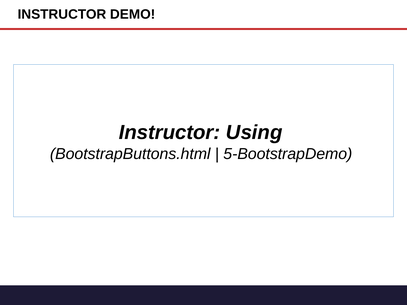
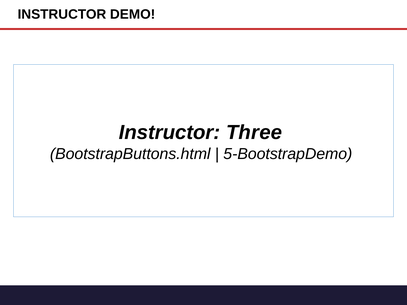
Using: Using -> Three (254, 133)
